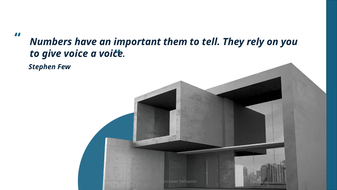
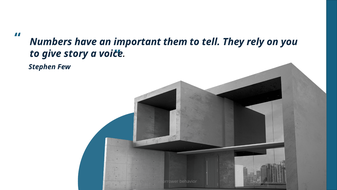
give voice: voice -> story (76, 54)
